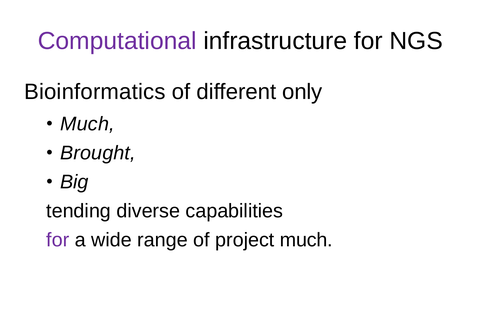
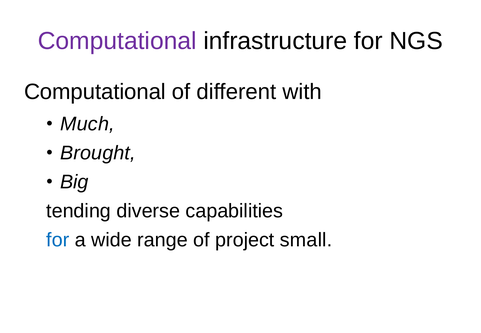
Bioinformatics: Bioinformatics -> Computational (95, 92)
only: only -> with (302, 92)
for colour: purple -> blue (58, 240)
project much: much -> small (306, 240)
